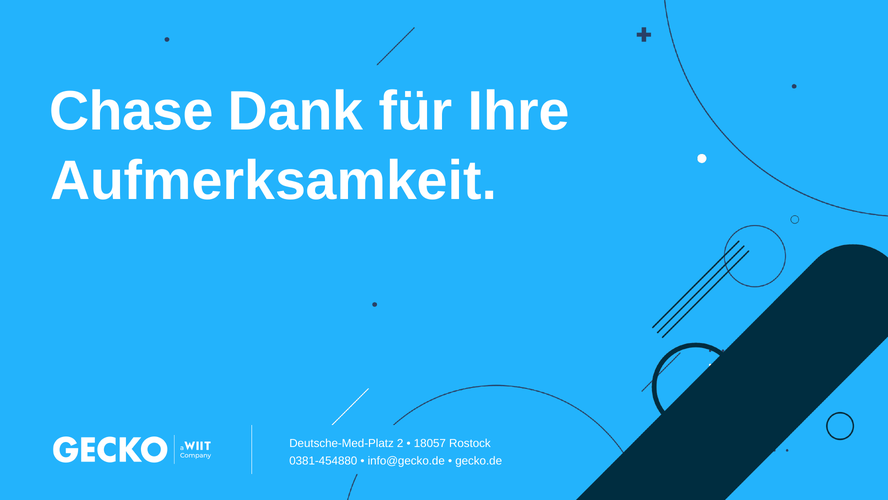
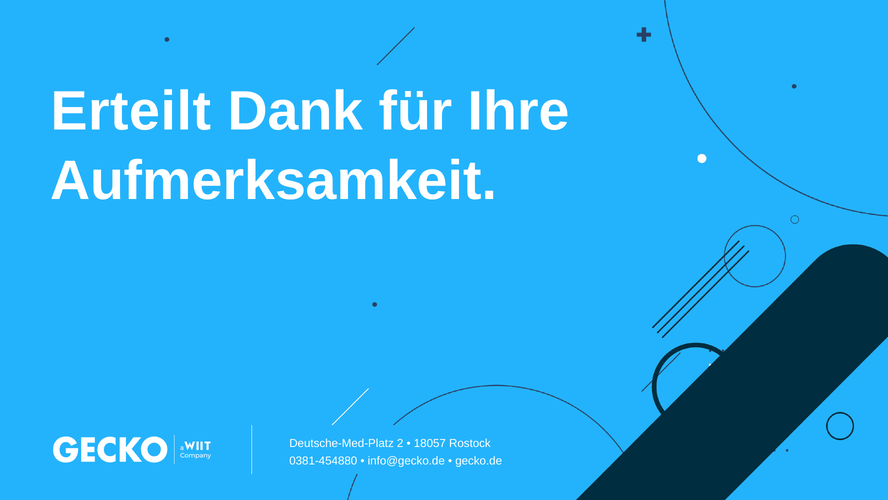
Chase: Chase -> Erteilt (131, 111)
